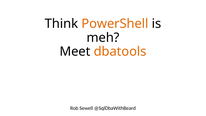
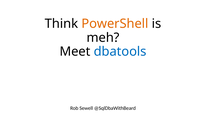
dbatools colour: orange -> blue (120, 51)
